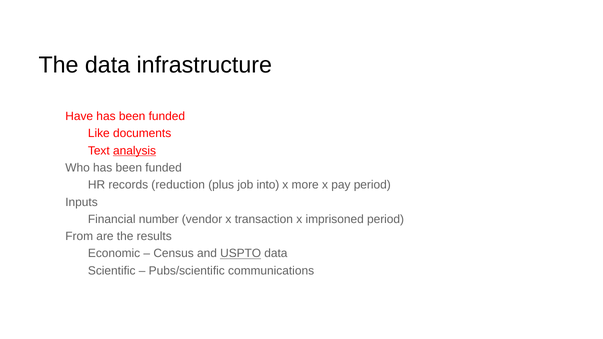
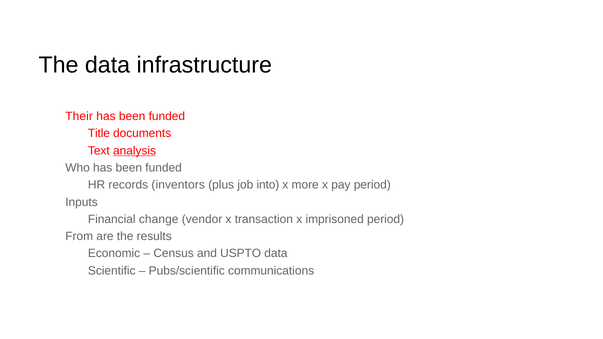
Have: Have -> Their (79, 116)
Like: Like -> Title (99, 134)
reduction: reduction -> inventors (178, 185)
number: number -> change (159, 219)
USPTO underline: present -> none (241, 254)
